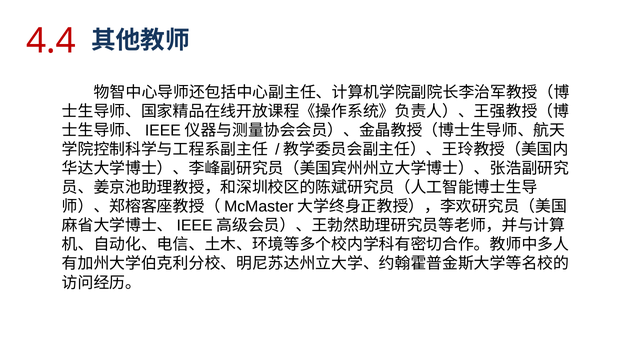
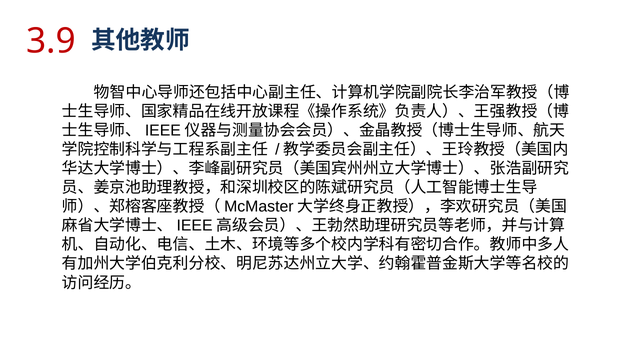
4.4: 4.4 -> 3.9 (51, 41)
